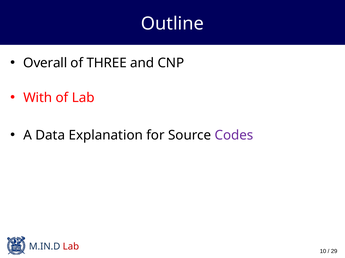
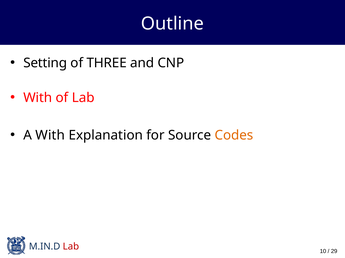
Overall: Overall -> Setting (45, 63)
A Data: Data -> With (50, 136)
Codes colour: purple -> orange (234, 136)
